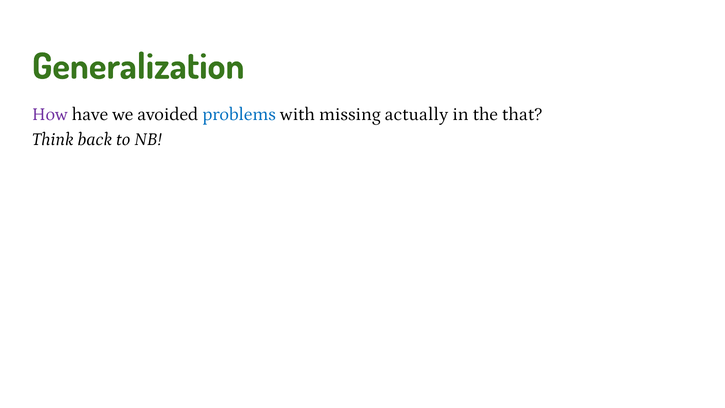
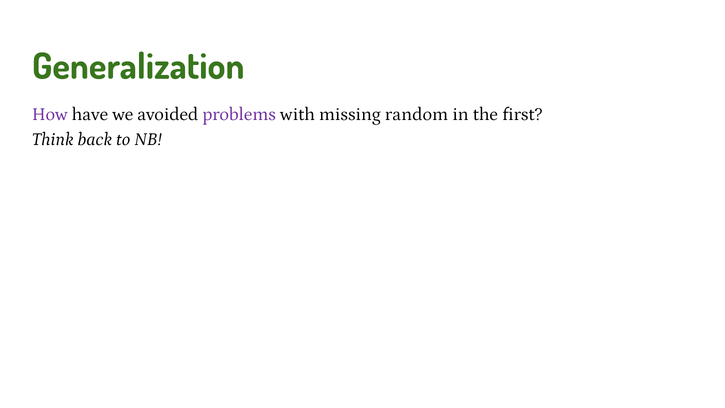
problems colour: blue -> purple (239, 114)
actually: actually -> random (416, 114)
that: that -> first (522, 114)
